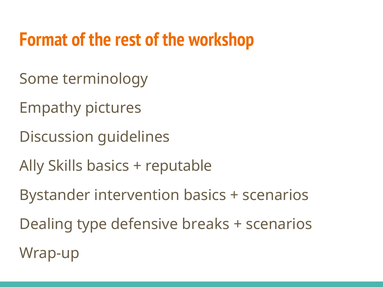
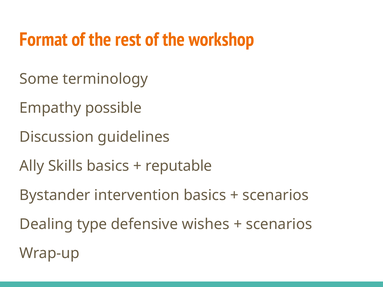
pictures: pictures -> possible (113, 108)
breaks: breaks -> wishes (206, 224)
